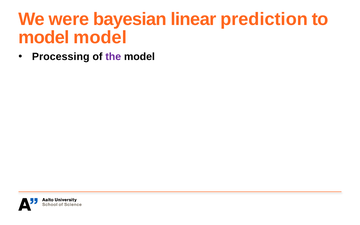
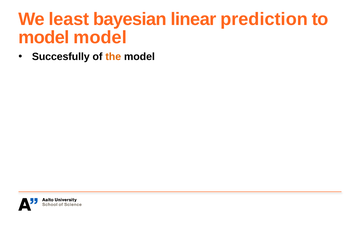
were: were -> least (69, 19)
Processing: Processing -> Succesfully (61, 57)
the colour: purple -> orange (113, 57)
